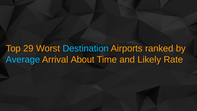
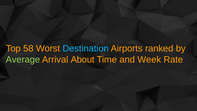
29: 29 -> 58 (28, 48)
Average colour: light blue -> light green (23, 59)
Likely: Likely -> Week (149, 59)
